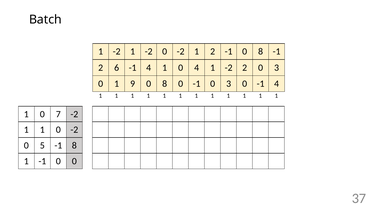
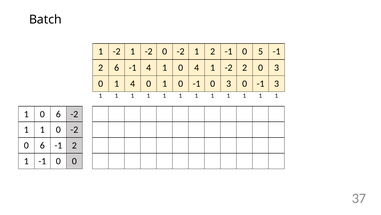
-1 0 8: 8 -> 5 (261, 51)
1 9: 9 -> 4 (133, 83)
8: 8 -> 1 (165, 83)
0 -1 4: 4 -> 3 (277, 83)
1 0 7: 7 -> 6 (58, 114)
5: 5 -> 6 (42, 145)
8: 8 -> 2 (74, 145)
